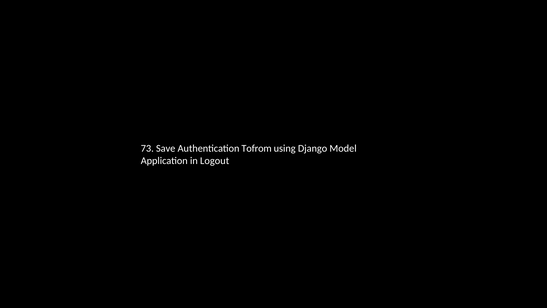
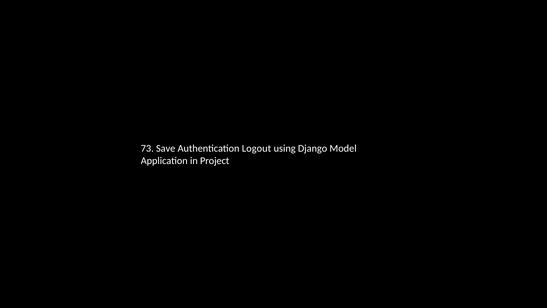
Tofrom: Tofrom -> Logout (256, 148)
Logout: Logout -> Project (215, 161)
